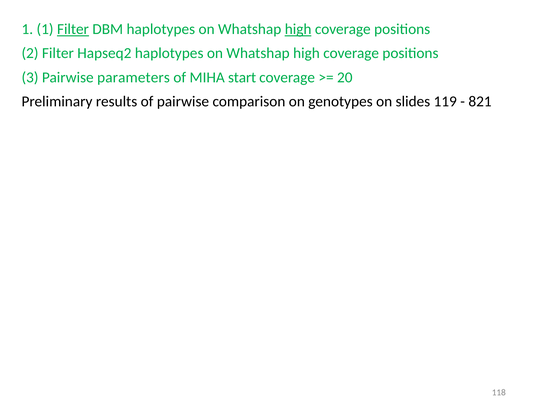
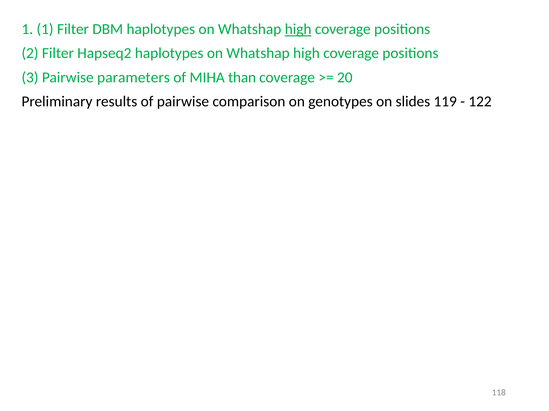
Filter underline: present -> none (73, 29)
start: start -> than (242, 77)
821: 821 -> 122 (480, 102)
